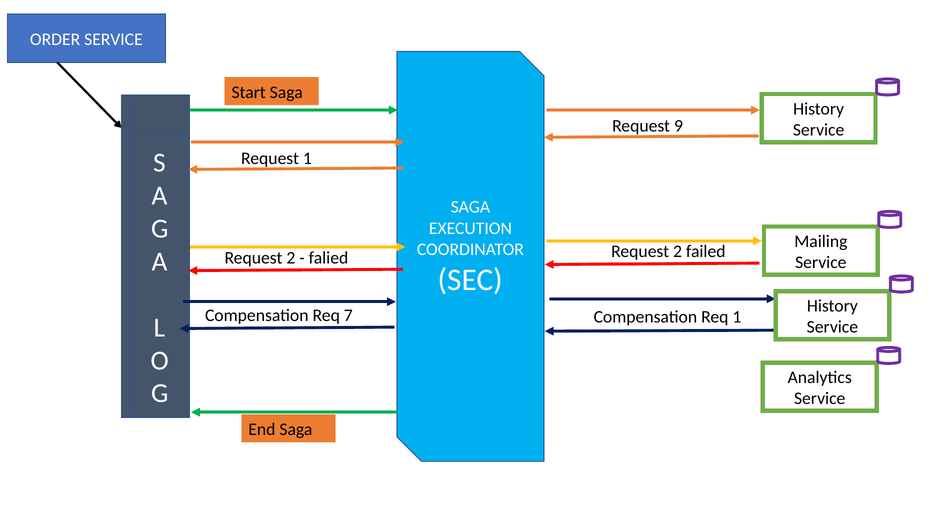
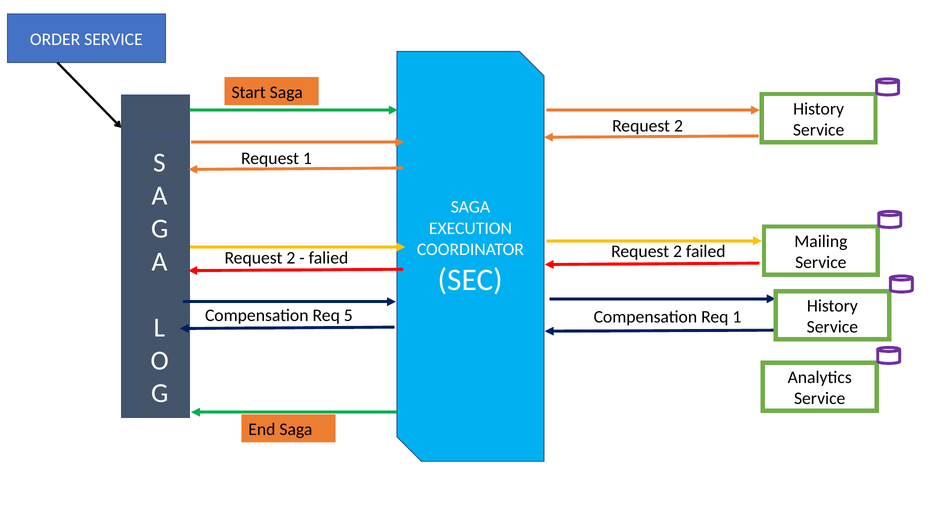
9: 9 -> 2 (678, 126)
7: 7 -> 5 (348, 315)
